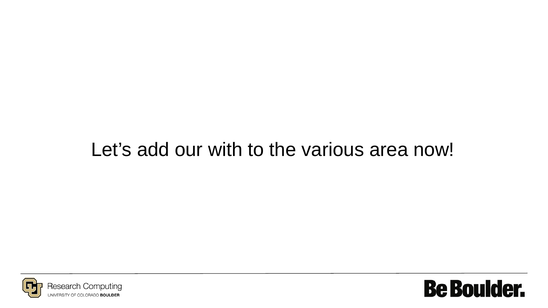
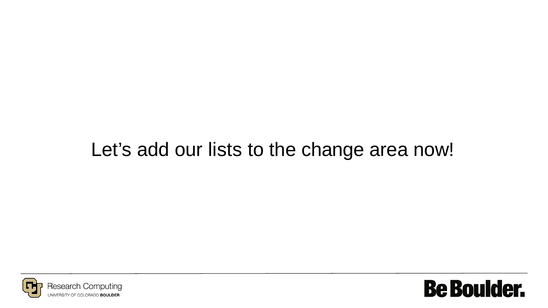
with: with -> lists (225, 150)
various: various -> change (333, 150)
